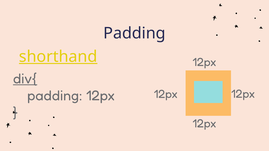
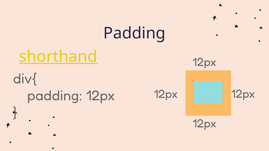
div{ underline: present -> none (25, 79)
